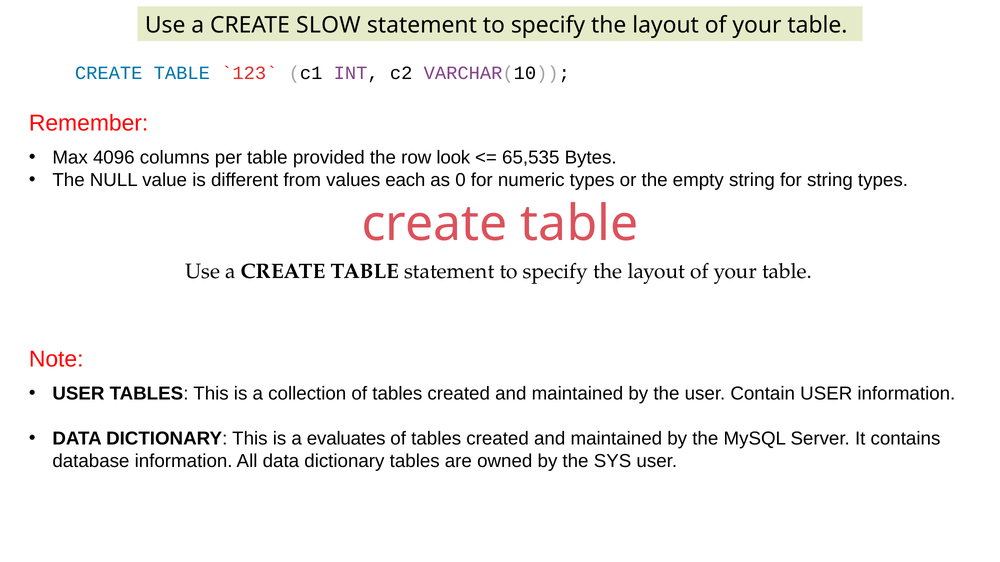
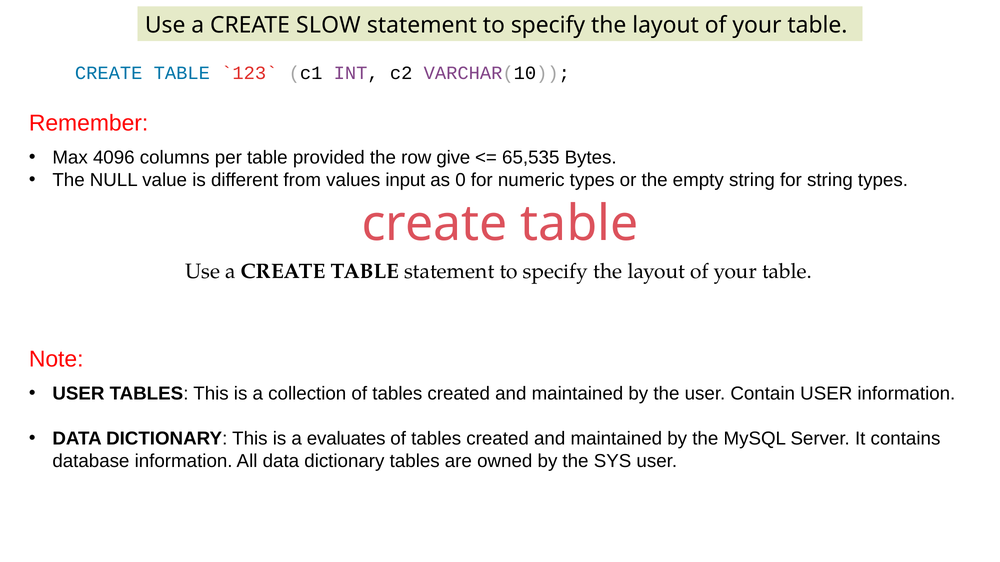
look: look -> give (453, 158)
each: each -> input (405, 180)
